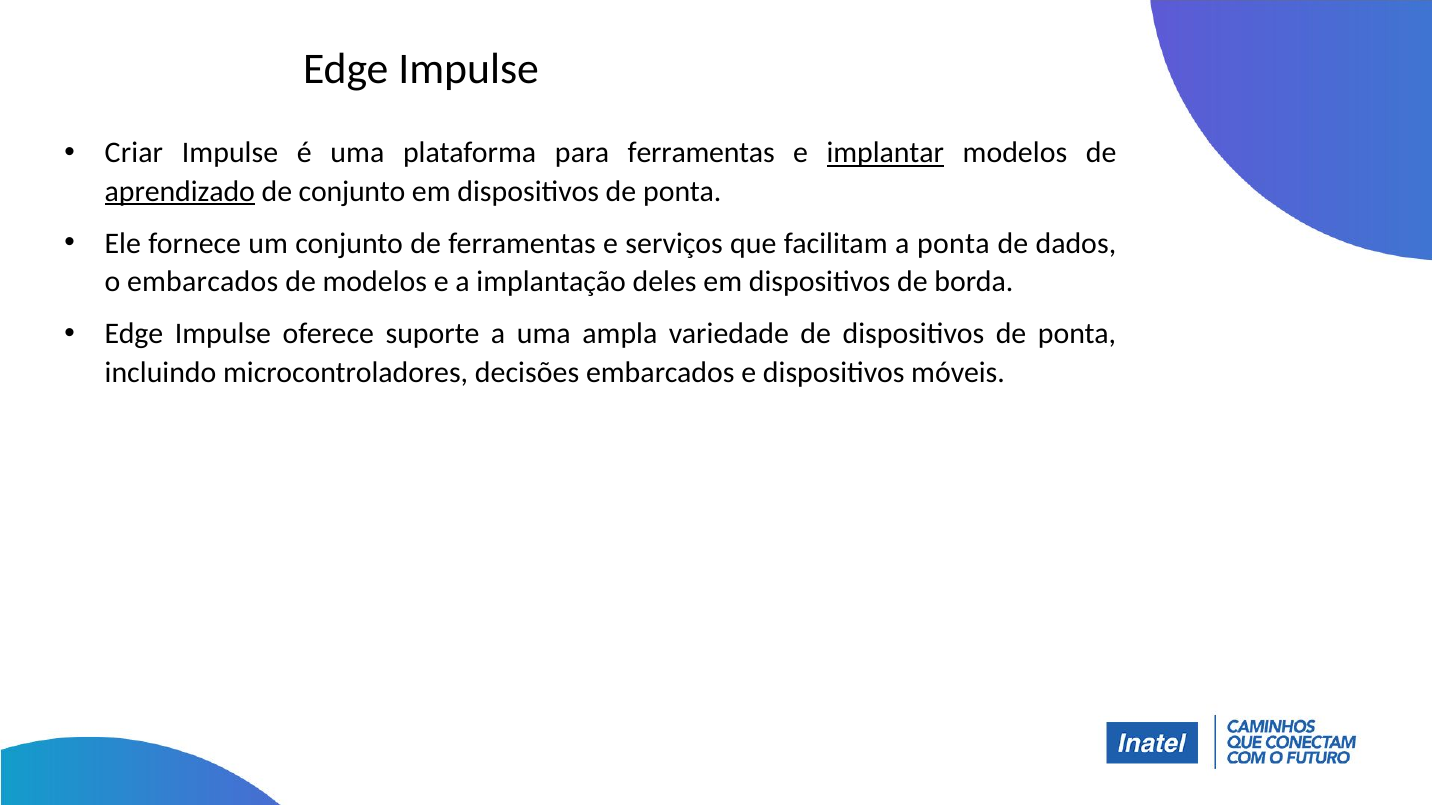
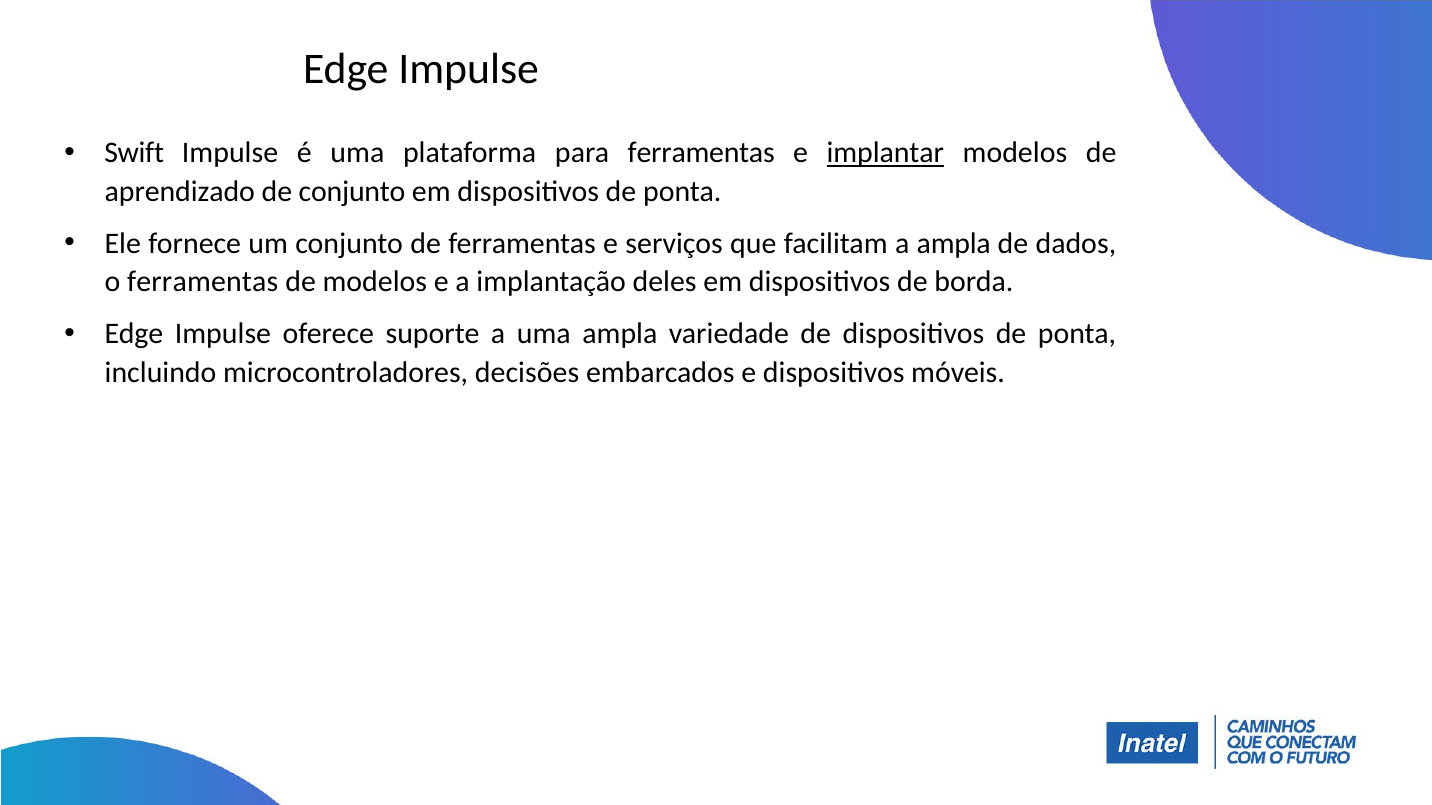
Criar: Criar -> Swift (134, 153)
aprendizado underline: present -> none (180, 191)
a ponta: ponta -> ampla (954, 244)
o embarcados: embarcados -> ferramentas (203, 282)
